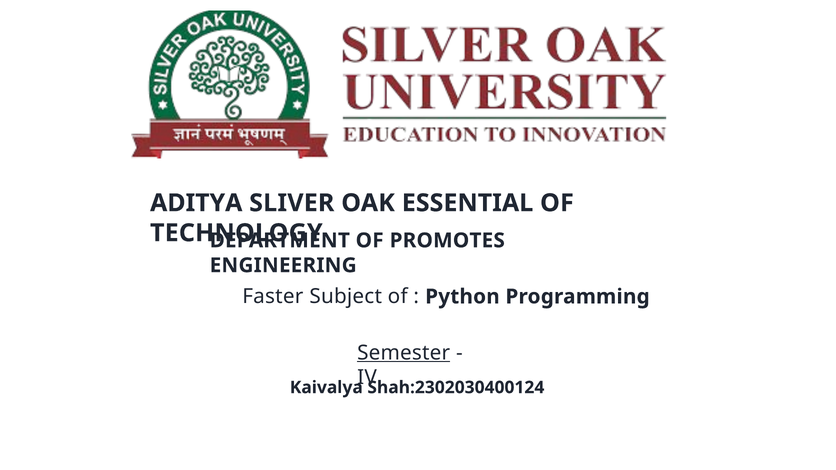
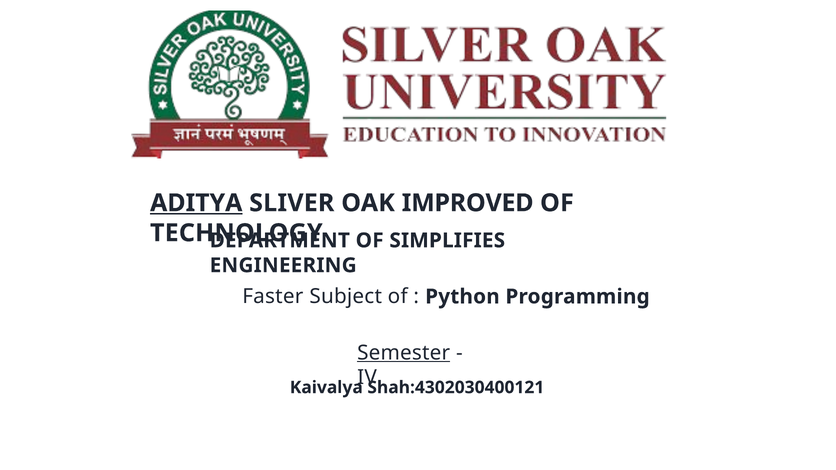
ADITYA underline: none -> present (196, 203)
ESSENTIAL: ESSENTIAL -> IMPROVED (468, 203)
PROMOTES: PROMOTES -> SIMPLIFIES (447, 241)
Shah:2302030400124: Shah:2302030400124 -> Shah:4302030400121 (456, 388)
